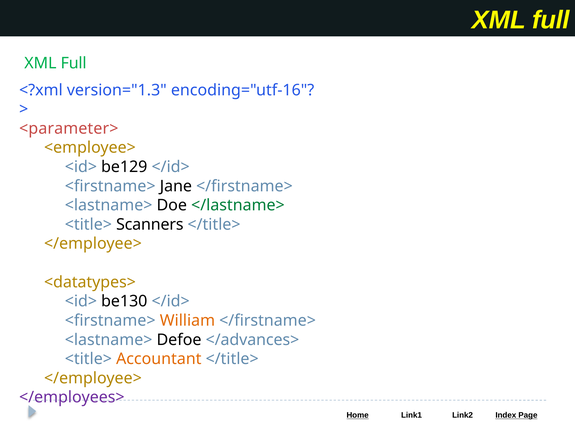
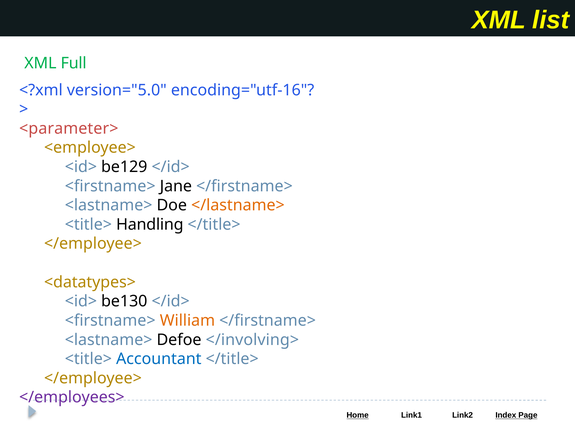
full: full -> list (551, 20)
version="1.3: version="1.3 -> version="5.0 (117, 90)
</lastname> colour: green -> orange (238, 205)
Scanners: Scanners -> Handling (150, 224)
</advances>: </advances> -> </involving> (252, 339)
Accountant colour: orange -> blue (159, 358)
